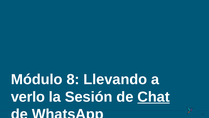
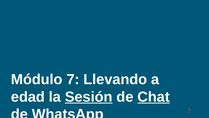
8: 8 -> 7 (73, 79)
verlo: verlo -> edad (28, 97)
Sesión underline: none -> present (89, 97)
